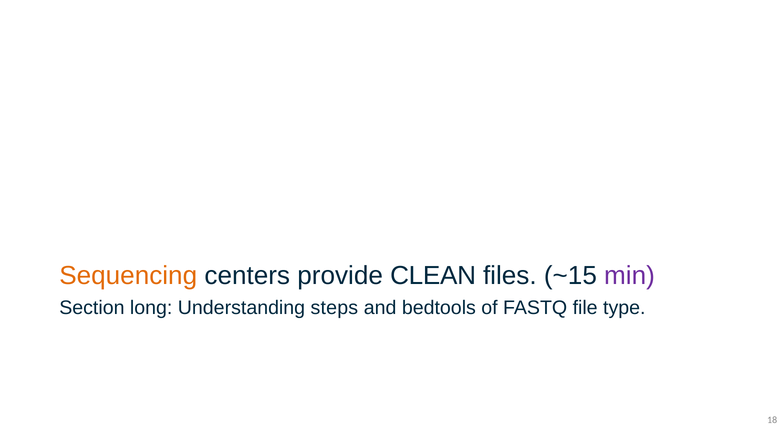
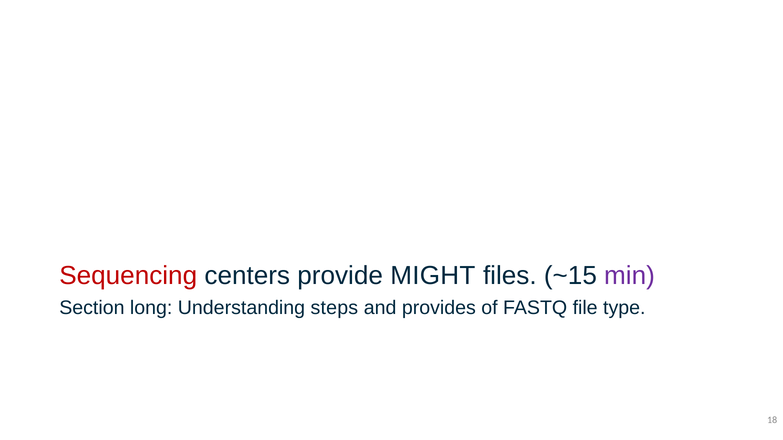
Sequencing colour: orange -> red (128, 276)
CLEAN: CLEAN -> MIGHT (433, 276)
bedtools: bedtools -> provides (439, 308)
